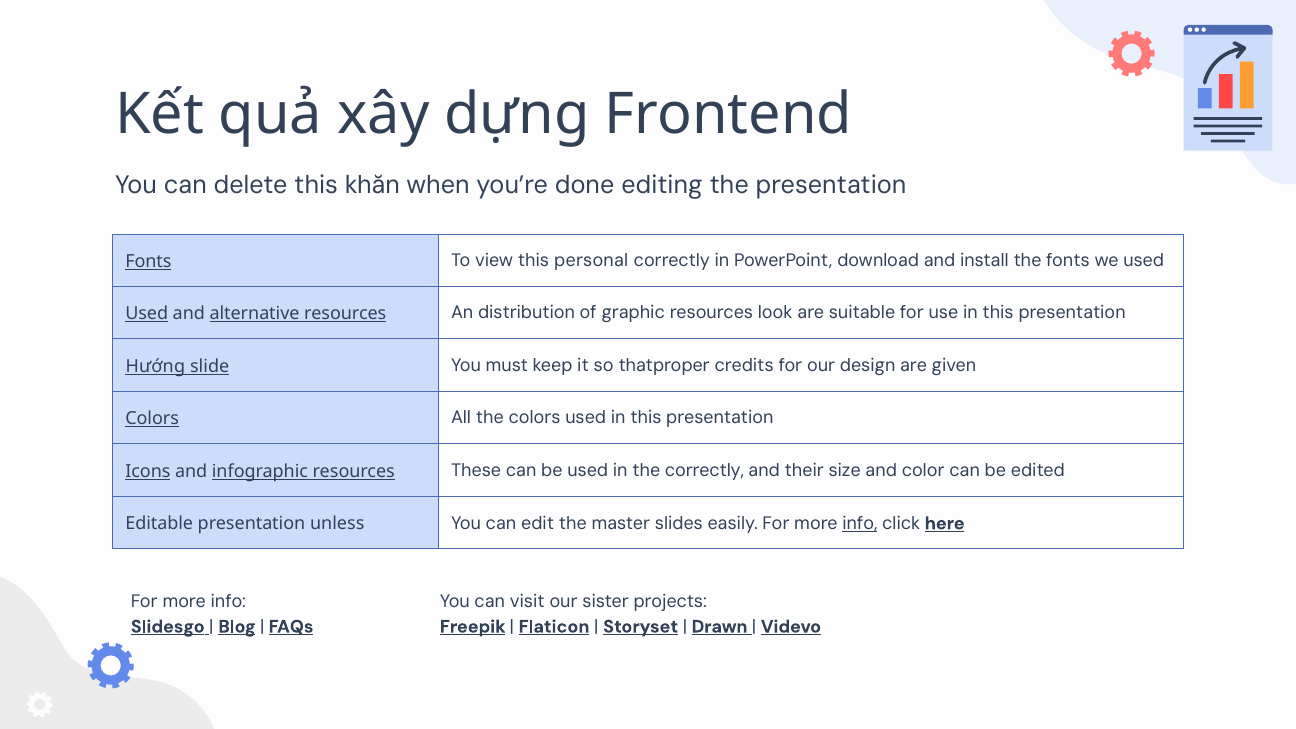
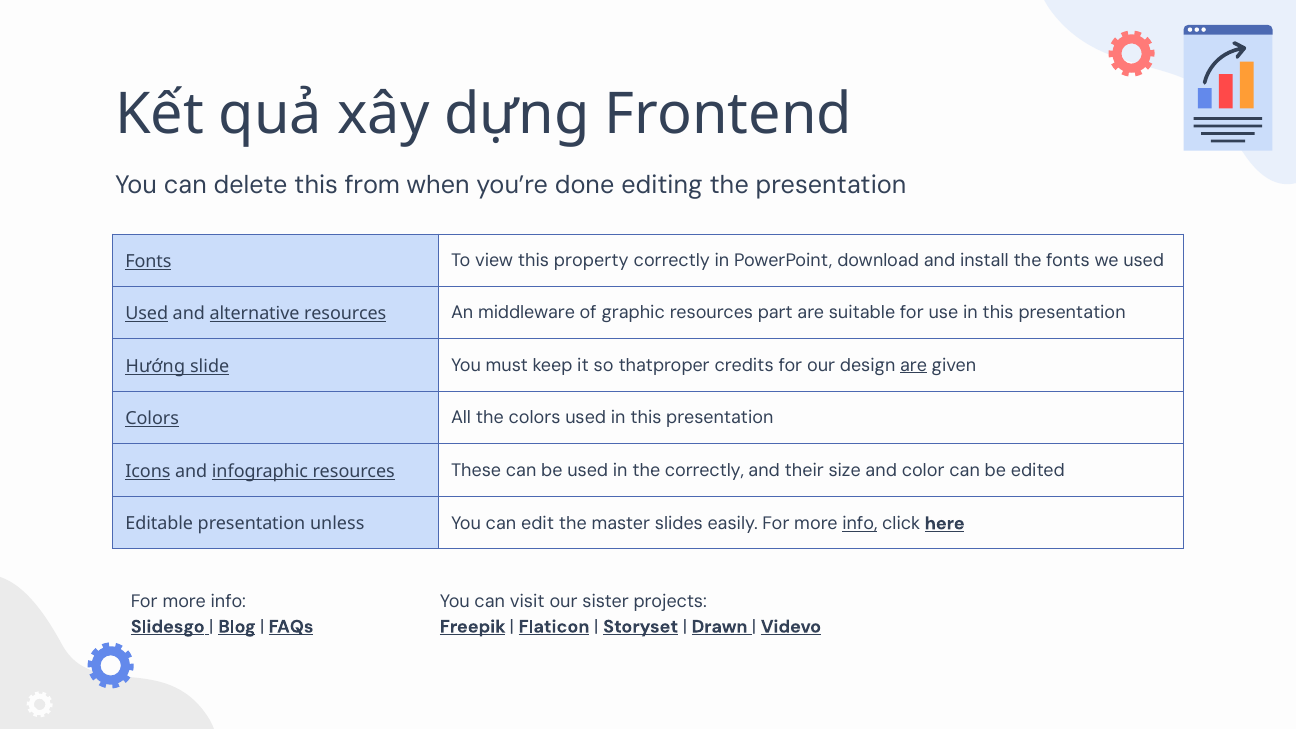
khăn: khăn -> from (372, 185)
personal: personal -> property (591, 260)
distribution: distribution -> middleware (527, 313)
look: look -> part (775, 313)
are underline: none -> present (914, 365)
